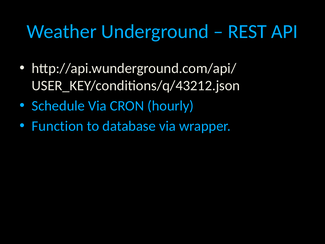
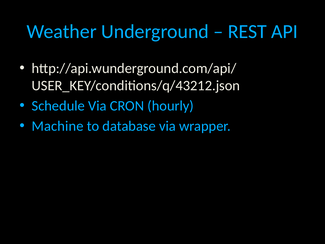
Function: Function -> Machine (58, 126)
